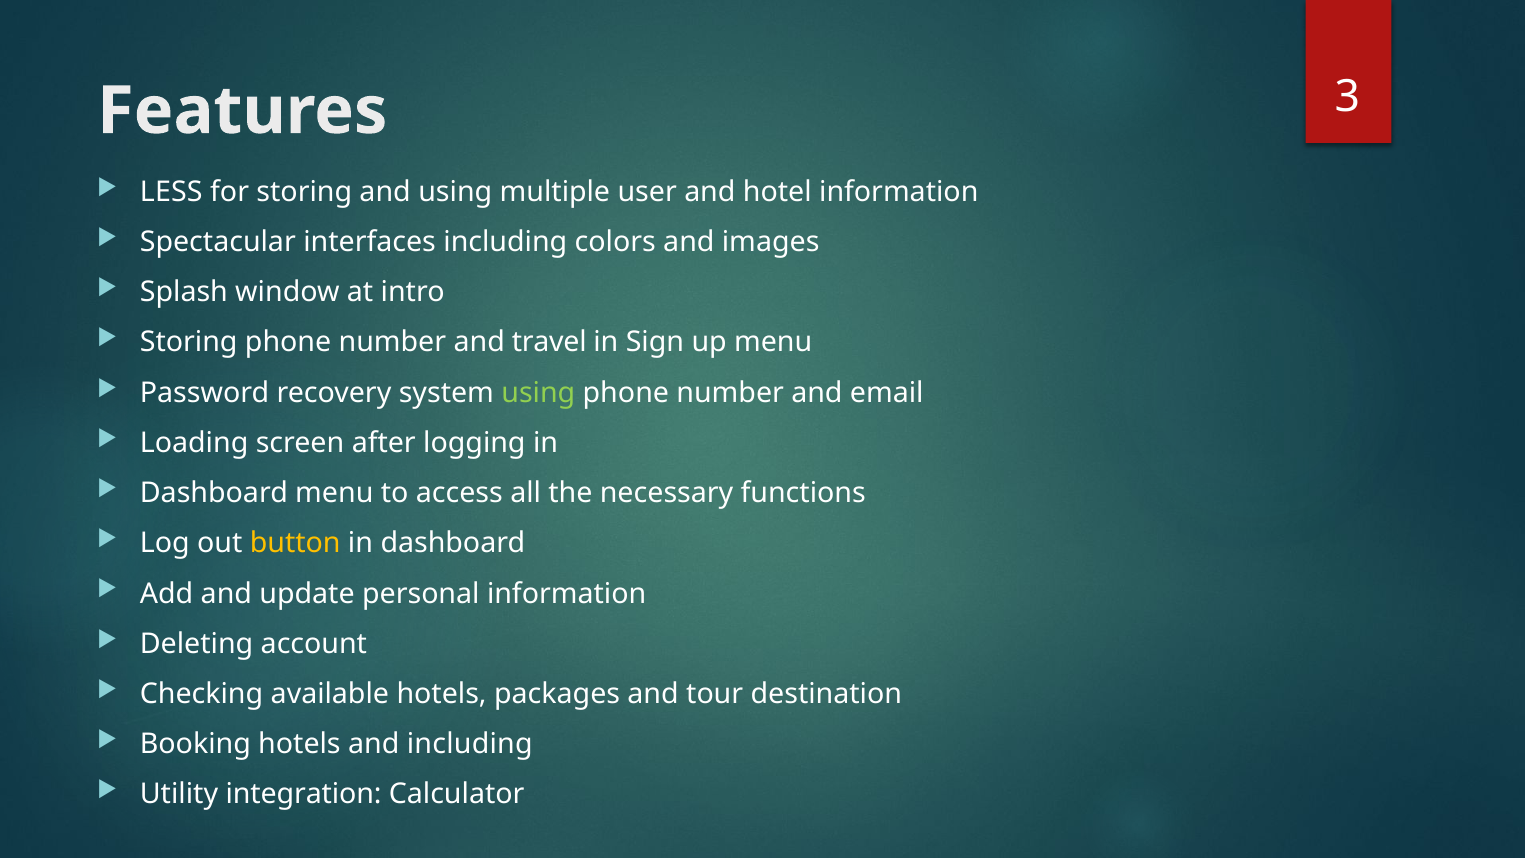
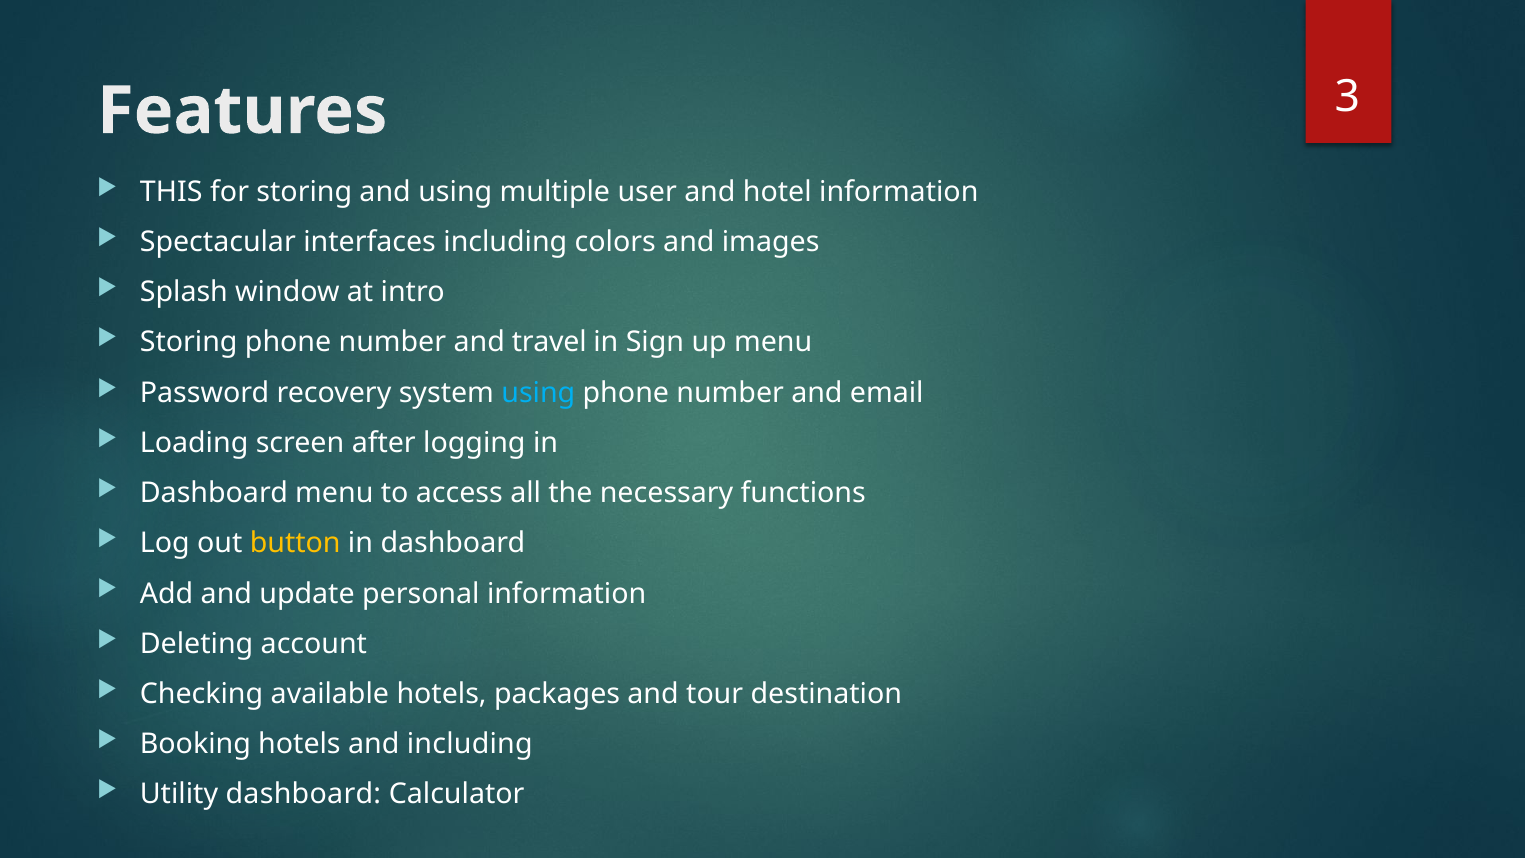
LESS: LESS -> THIS (171, 192)
using colour: light green -> light blue (538, 393)
Utility integration: integration -> dashboard (303, 794)
